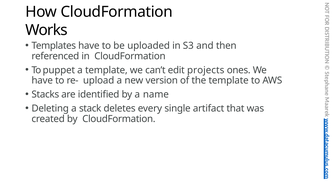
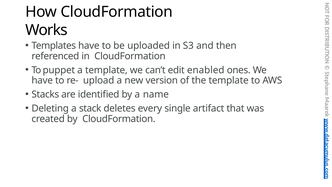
projects: projects -> enabled (206, 70)
